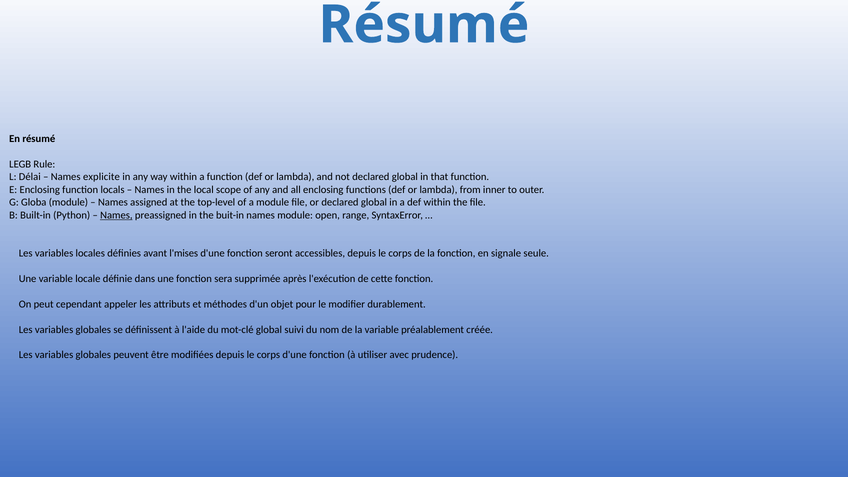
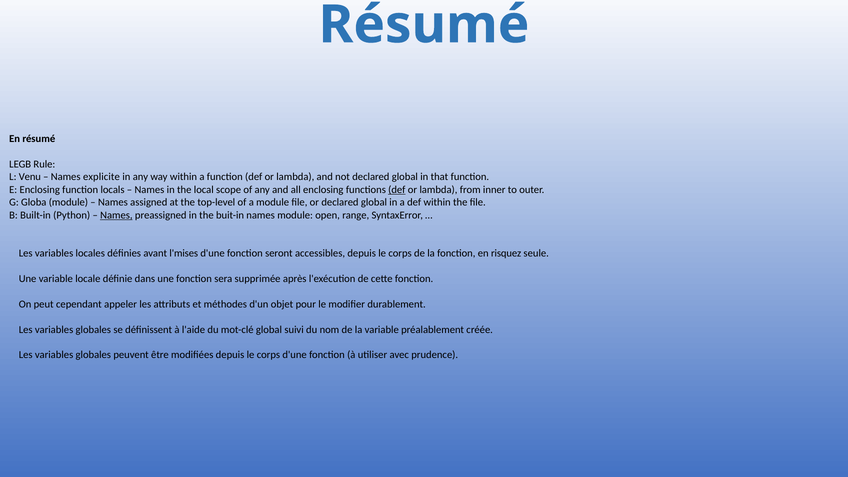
Délai: Délai -> Venu (30, 177)
def underline: none -> present (397, 190)
signale: signale -> risquez (506, 253)
